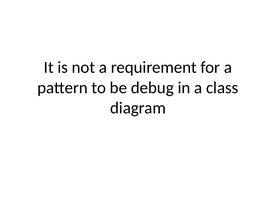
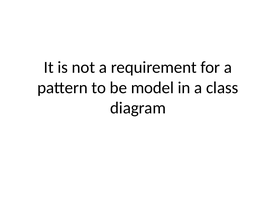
debug: debug -> model (152, 88)
